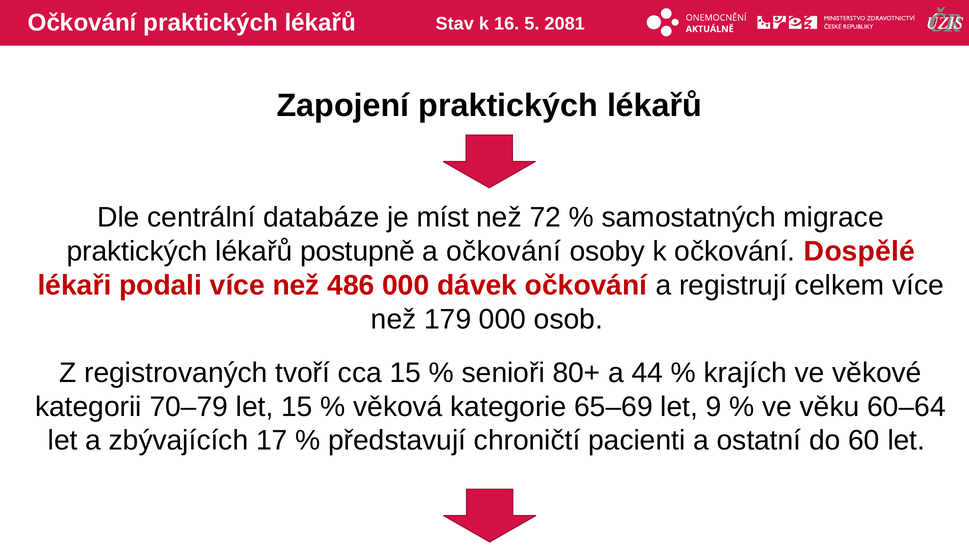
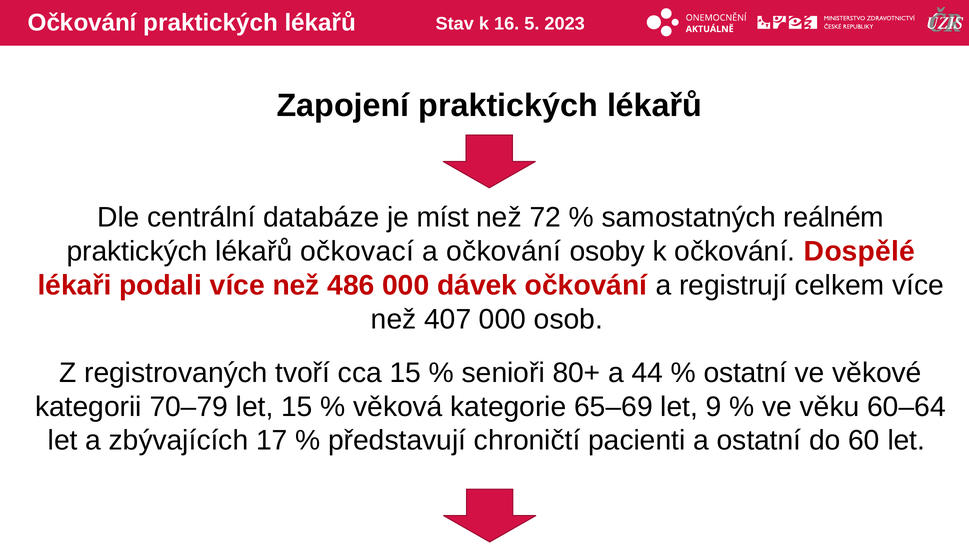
2081: 2081 -> 2023 (565, 24)
migrace: migrace -> reálném (834, 218)
postupně: postupně -> očkovací (357, 252)
179: 179 -> 407 (448, 319)
krajích: krajích -> ostatní (746, 373)
